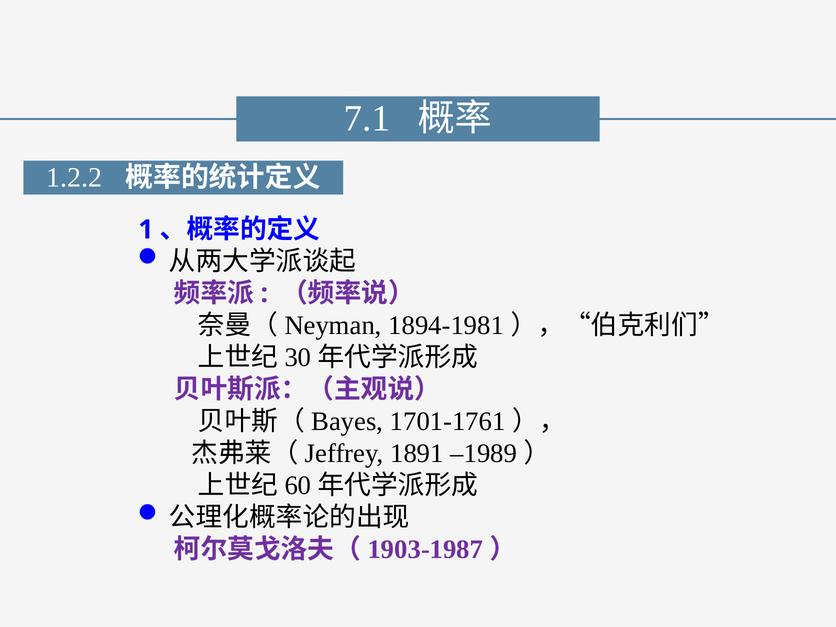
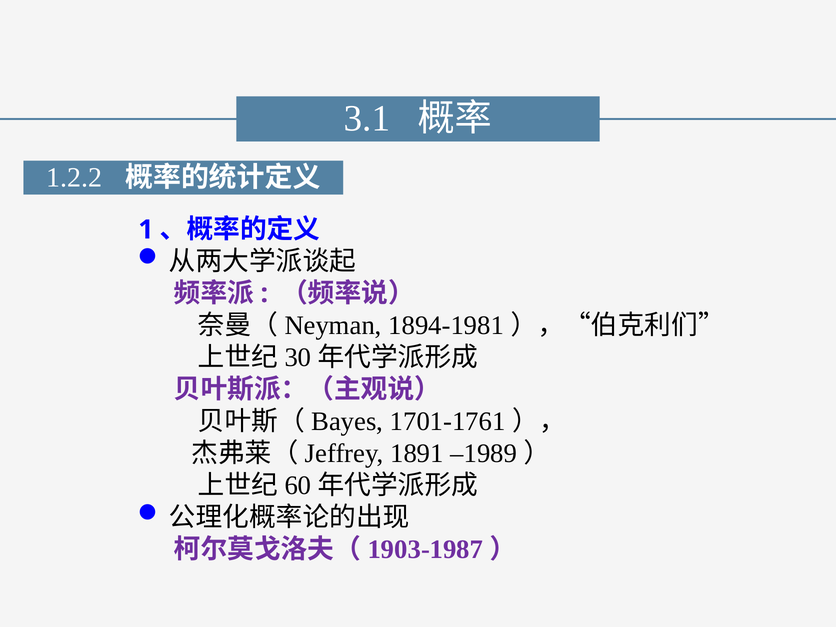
7.1: 7.1 -> 3.1 (367, 119)
